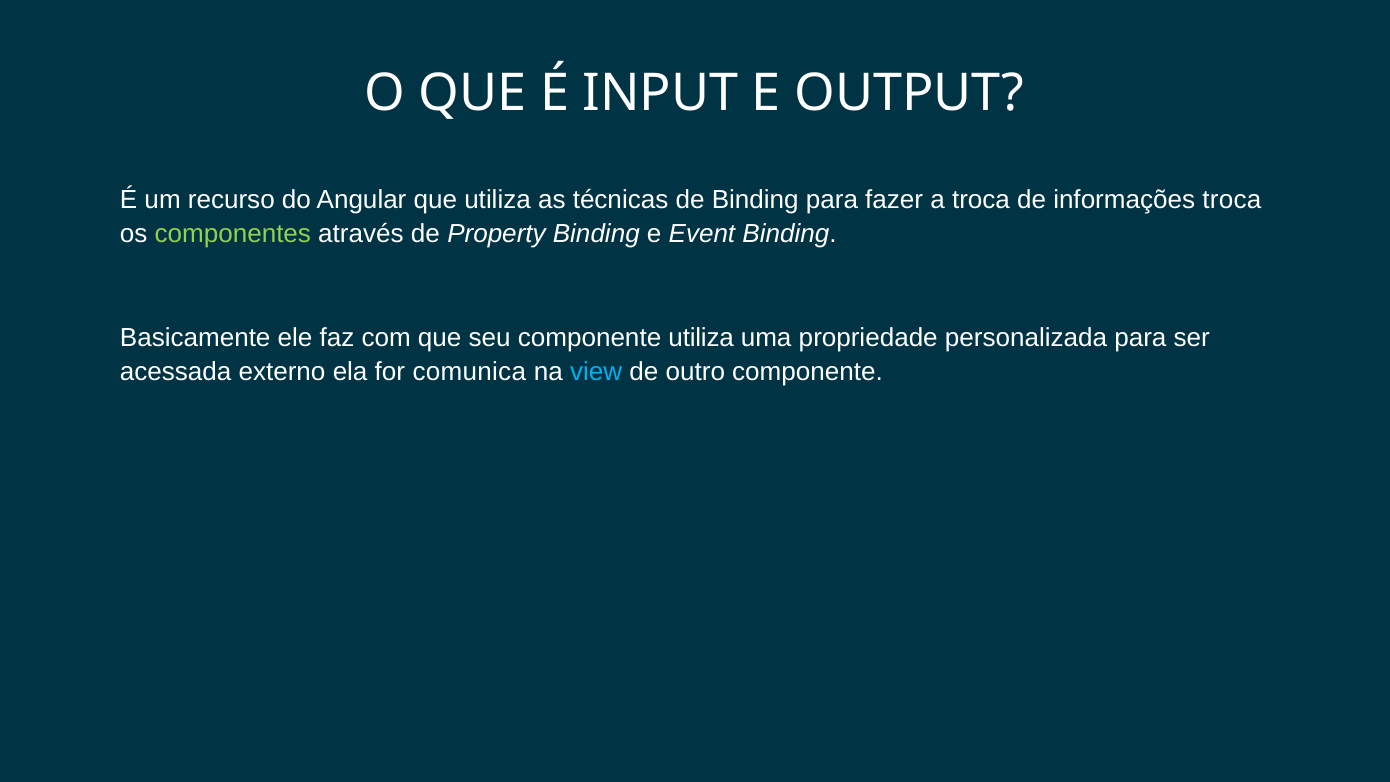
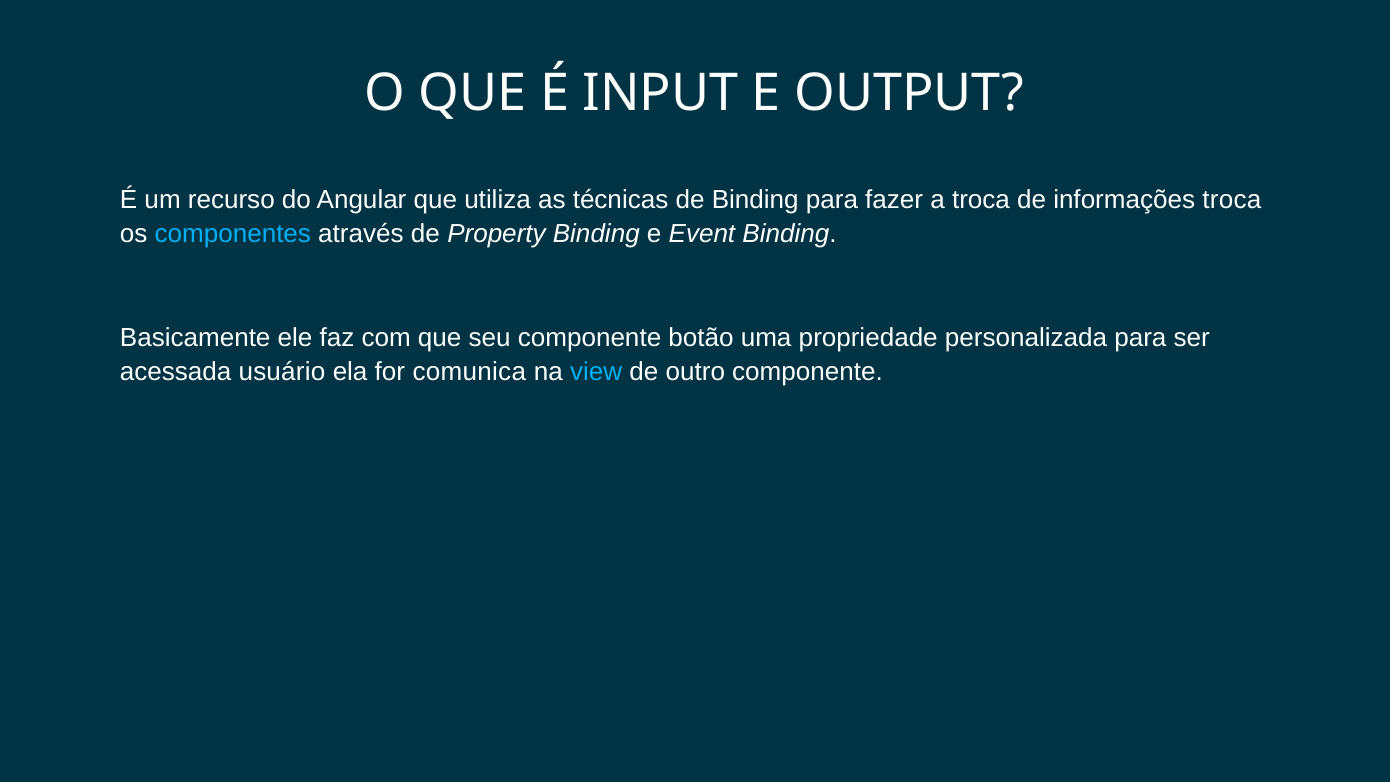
componentes colour: light green -> light blue (233, 234)
componente utiliza: utiliza -> botão (701, 337)
externo: externo -> usuário (282, 372)
